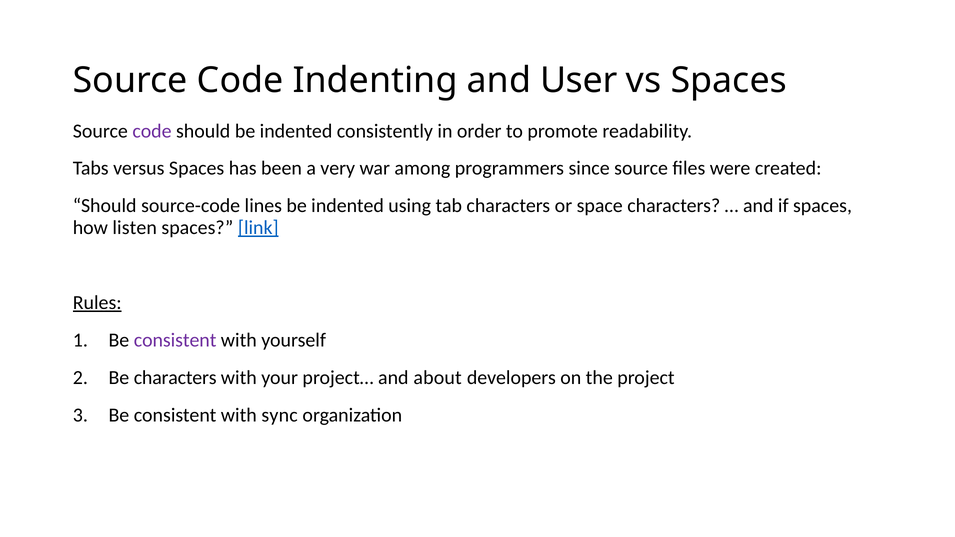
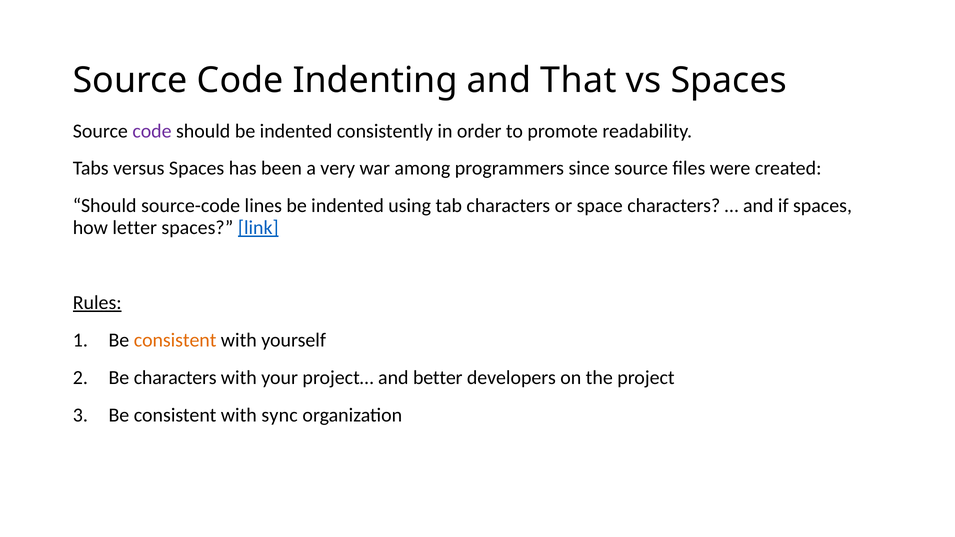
User: User -> That (578, 80)
listen: listen -> letter (135, 228)
consistent colour: purple -> orange (175, 340)
about: about -> better (438, 378)
